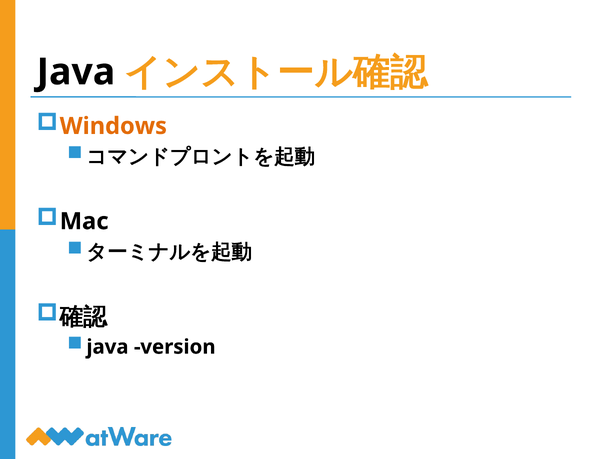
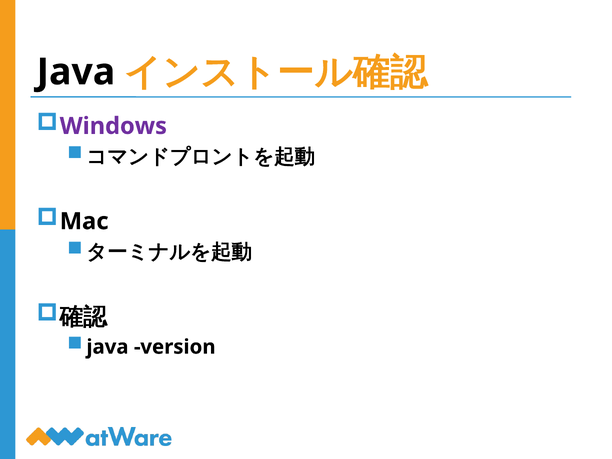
Windows colour: orange -> purple (113, 126)
